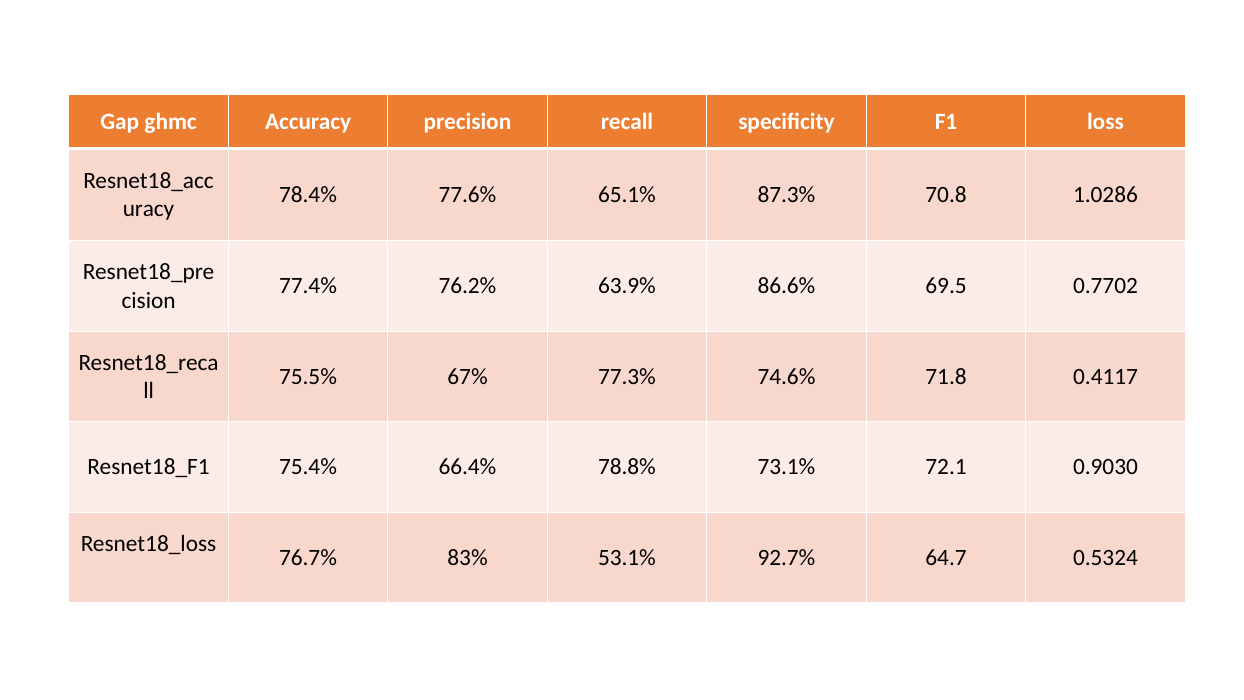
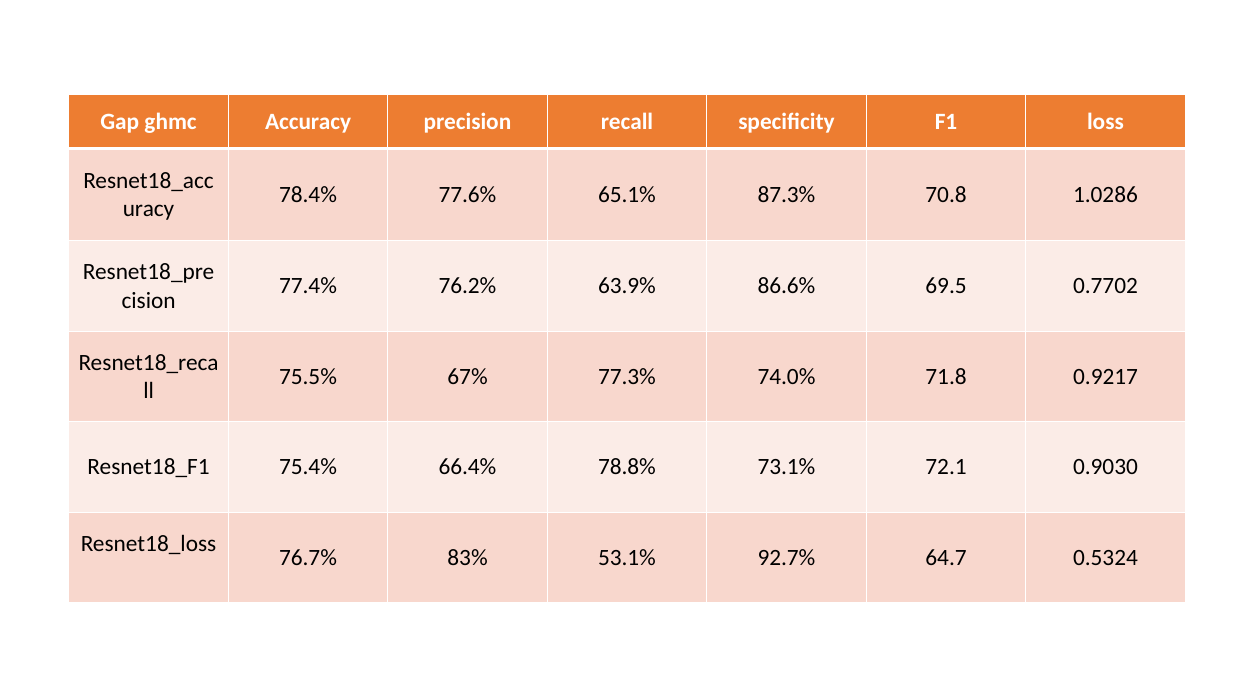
74.6%: 74.6% -> 74.0% (786, 377)
0.4117: 0.4117 -> 0.9217 (1106, 377)
